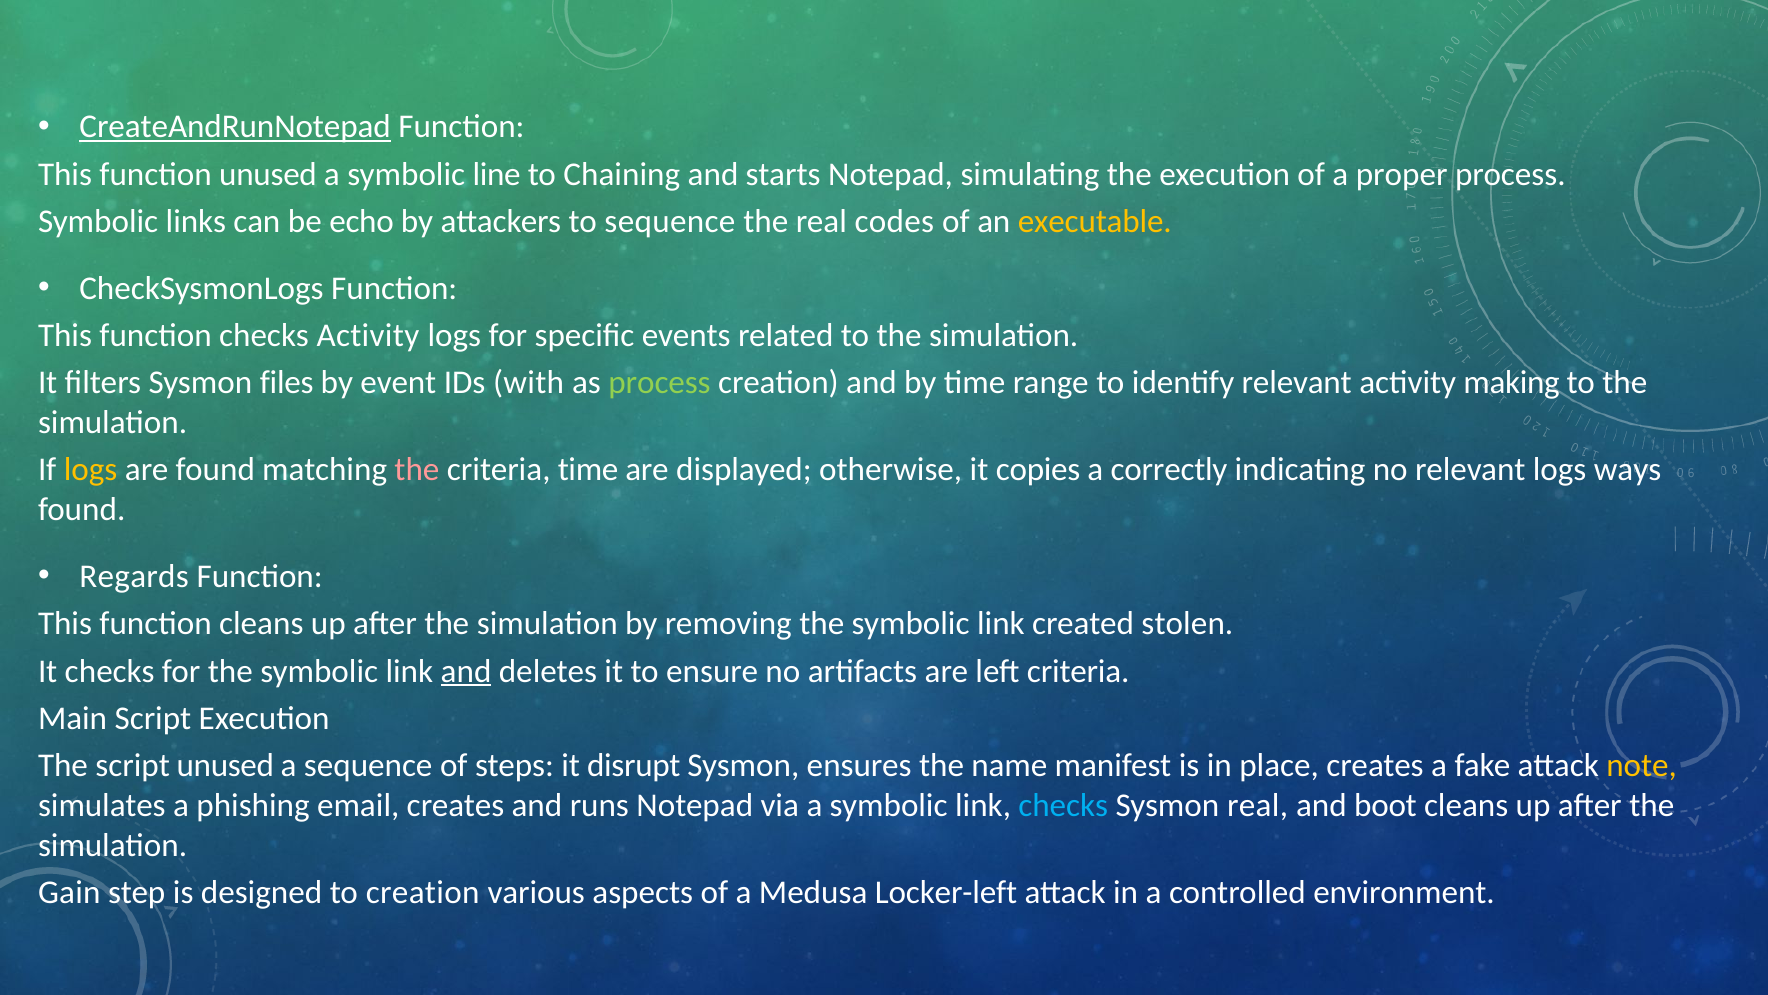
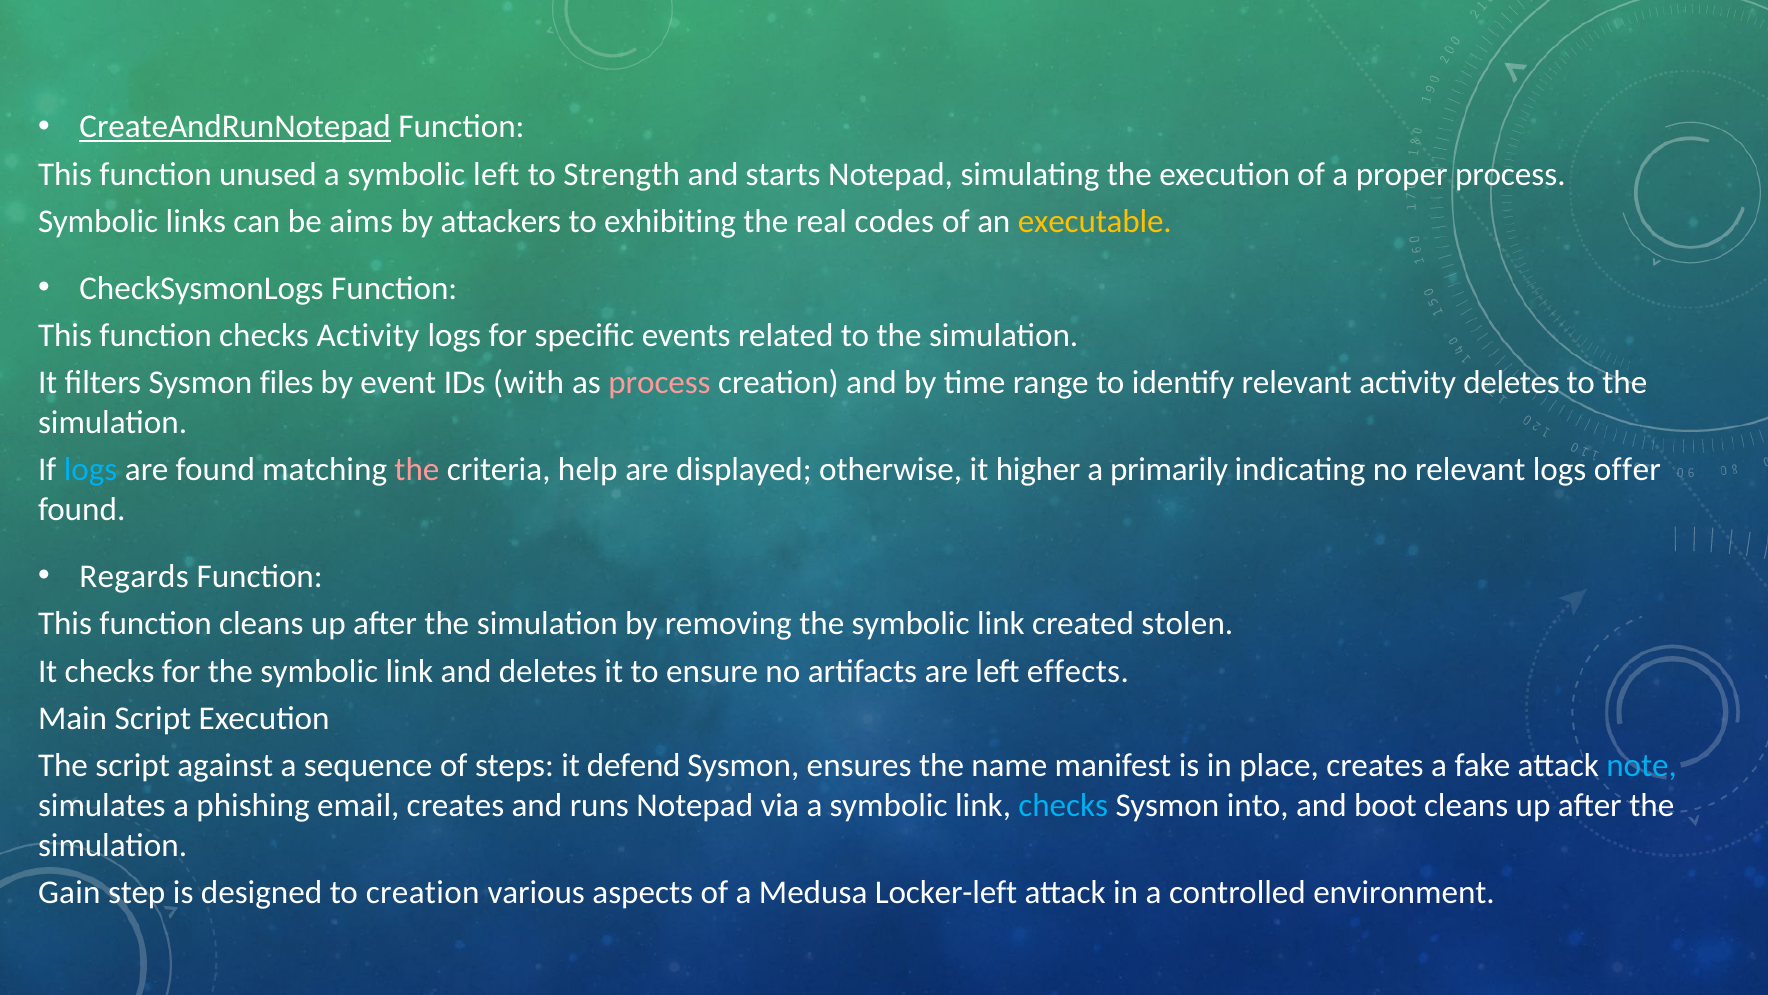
symbolic line: line -> left (496, 174)
Chaining: Chaining -> Strength (622, 174)
echo: echo -> aims (361, 221)
to sequence: sequence -> exhibiting (670, 221)
process colour: light green -> pink (660, 383)
activity making: making -> deletes (1512, 383)
logs colour: yellow -> light blue (91, 470)
criteria time: time -> help (588, 470)
copies: copies -> higher (1038, 470)
correctly: correctly -> primarily (1169, 470)
ways: ways -> offer (1627, 470)
and underline: present -> none (466, 671)
left criteria: criteria -> effects (1078, 671)
script unused: unused -> against (225, 765)
disrupt: disrupt -> defend (634, 765)
note colour: yellow -> light blue (1642, 765)
Sysmon real: real -> into (1258, 805)
